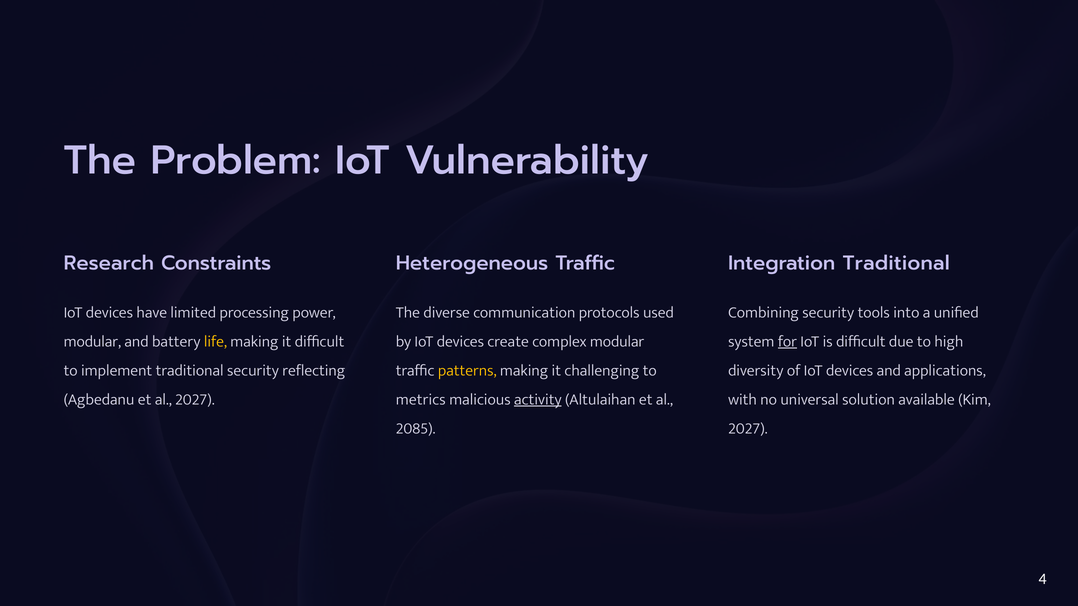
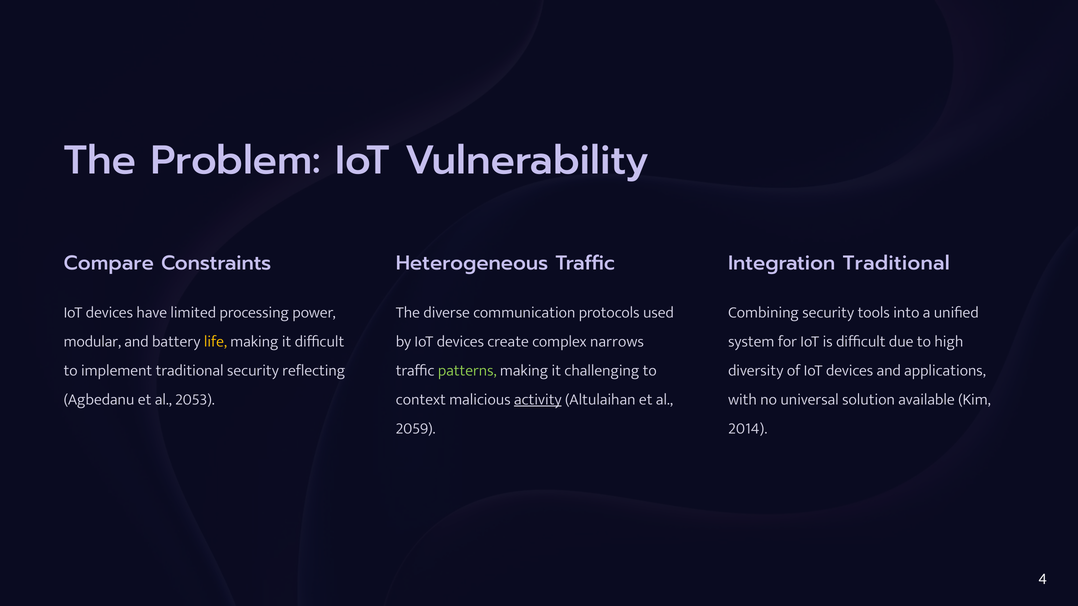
Research: Research -> Compare (109, 263)
complex modular: modular -> narrows (617, 342)
for underline: present -> none (787, 342)
patterns colour: yellow -> light green (467, 371)
al 2027: 2027 -> 2053 (195, 400)
metrics: metrics -> context (421, 400)
2085: 2085 -> 2059 (416, 429)
2027: 2027 -> 2014 (748, 429)
